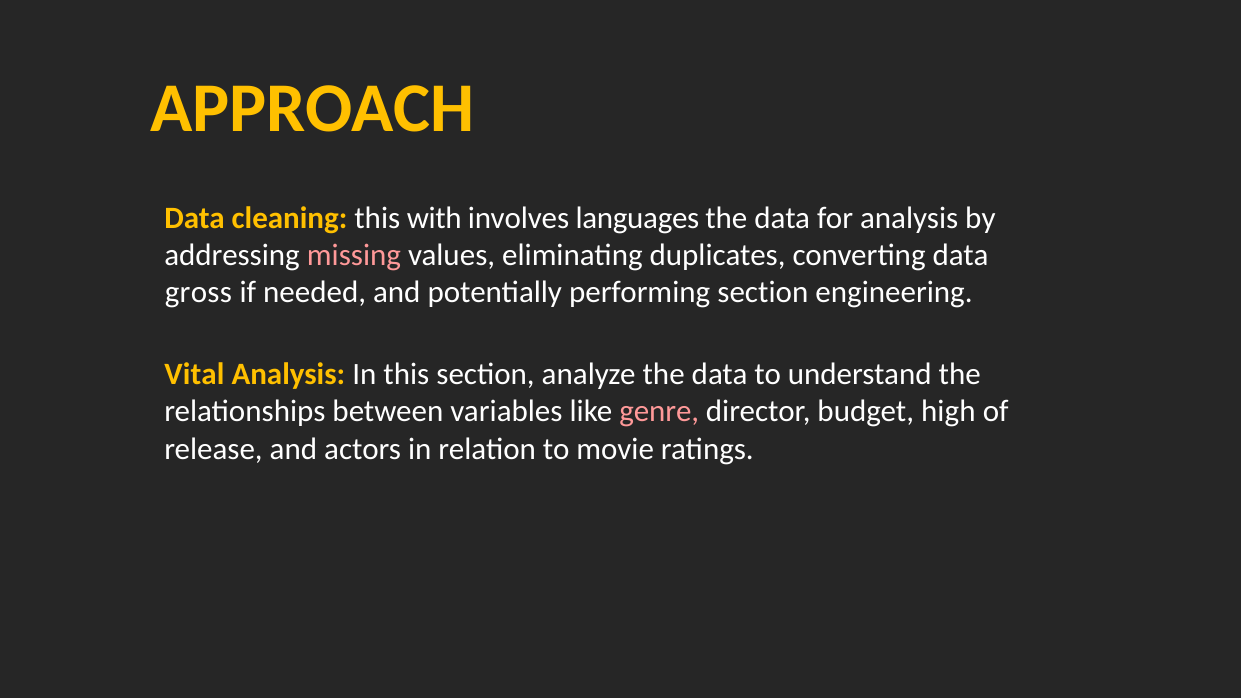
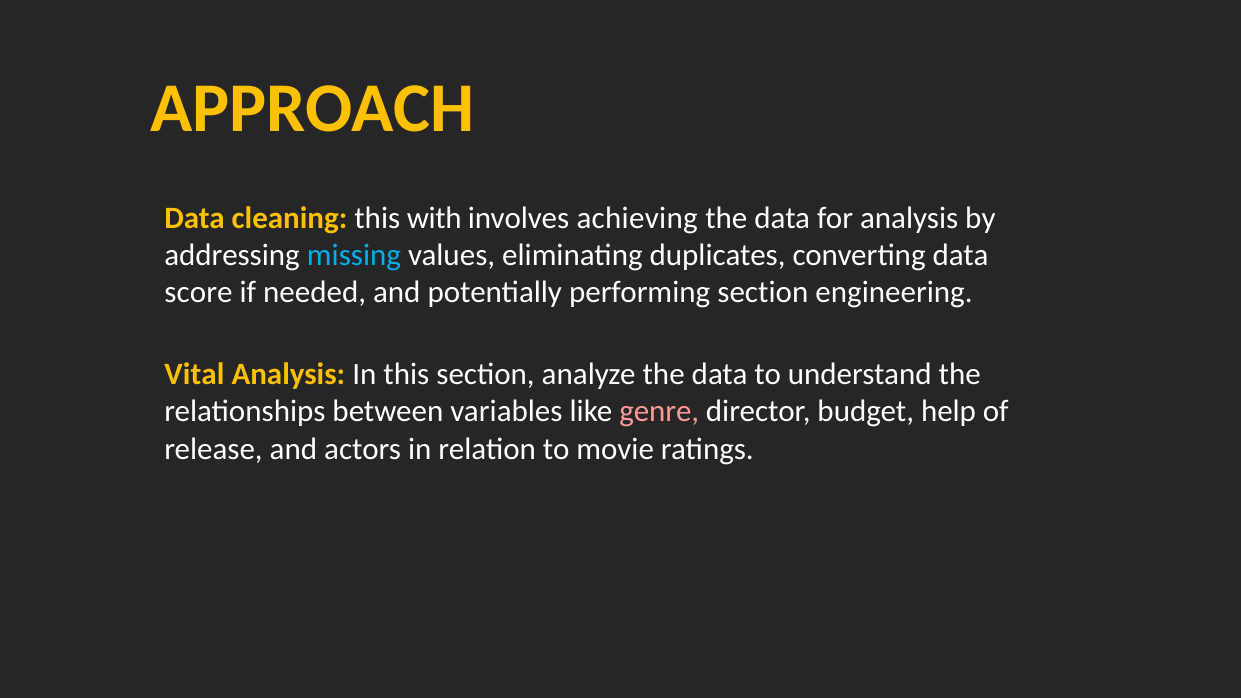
languages: languages -> achieving (637, 218)
missing colour: pink -> light blue (354, 255)
gross: gross -> score (199, 292)
high: high -> help (949, 412)
